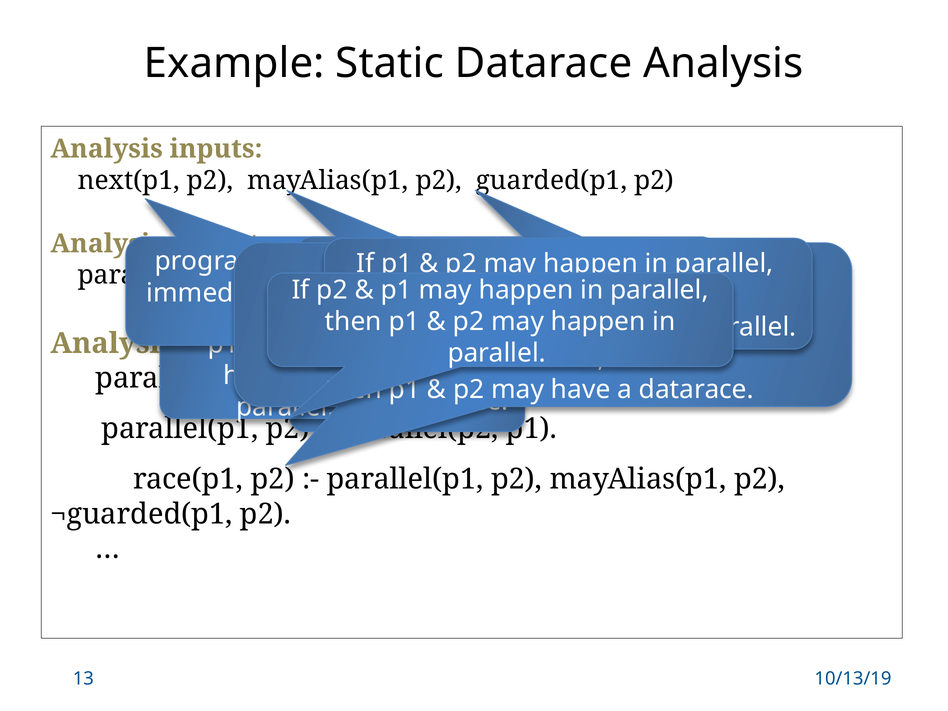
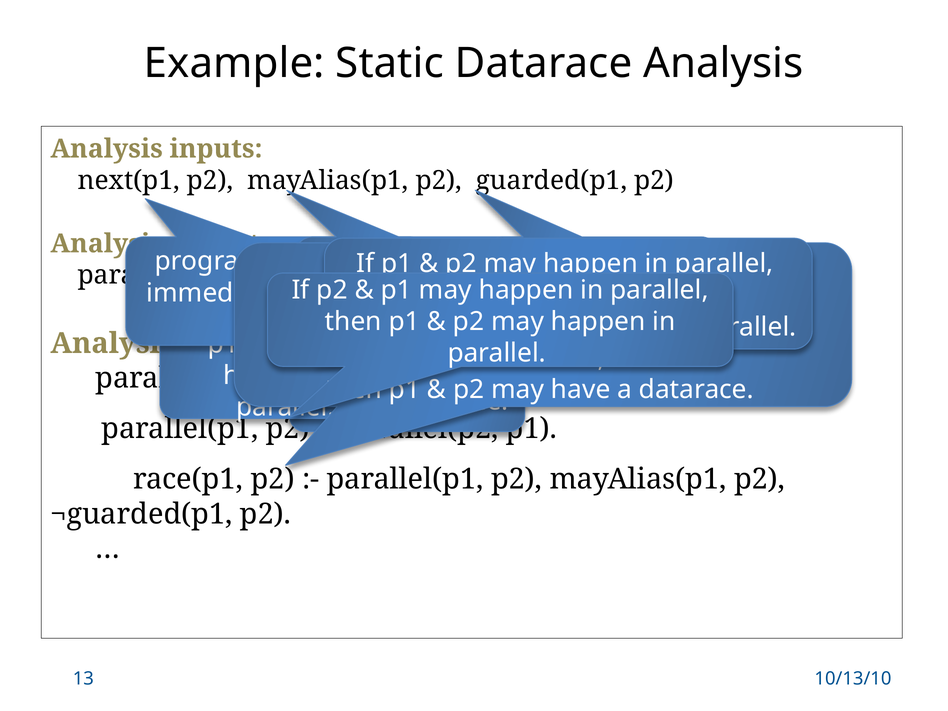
10/13/19: 10/13/19 -> 10/13/10 (853, 678)
